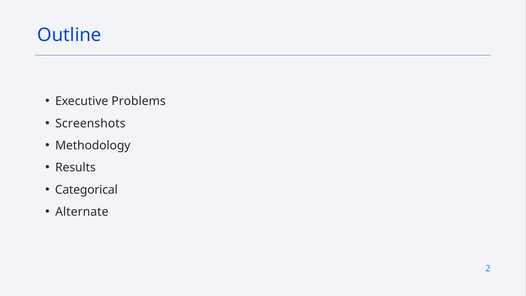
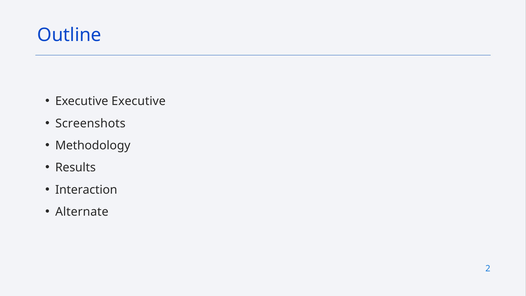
Executive Problems: Problems -> Executive (139, 101)
Categorical: Categorical -> Interaction (86, 190)
